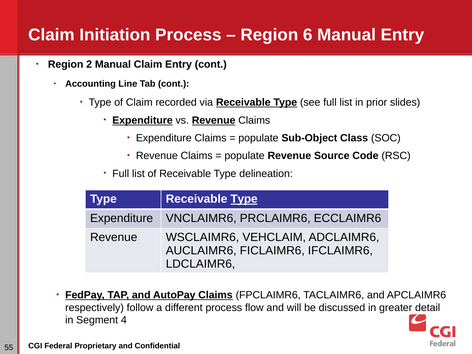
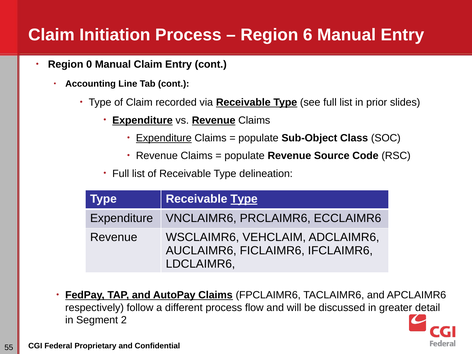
2: 2 -> 0 (89, 64)
Expenditure underline: none -> present (164, 138)
4: 4 -> 2 (124, 320)
